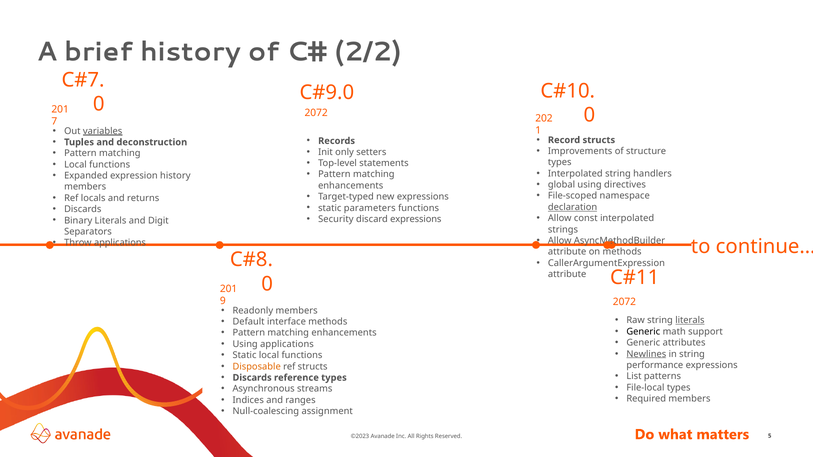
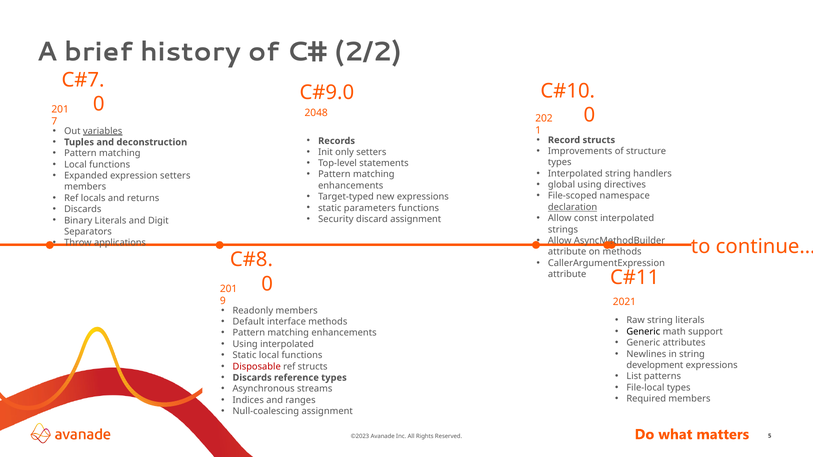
2072: 2072 -> 2048 (316, 113)
expression history: history -> setters (175, 176)
discard expressions: expressions -> assignment (416, 219)
2072: 2072 -> 2021 (624, 302)
literals underline: present -> none (690, 321)
Using applications: applications -> interpolated (287, 344)
Newlines underline: present -> none (646, 354)
Disposable colour: orange -> red (257, 367)
performance: performance -> development (655, 365)
